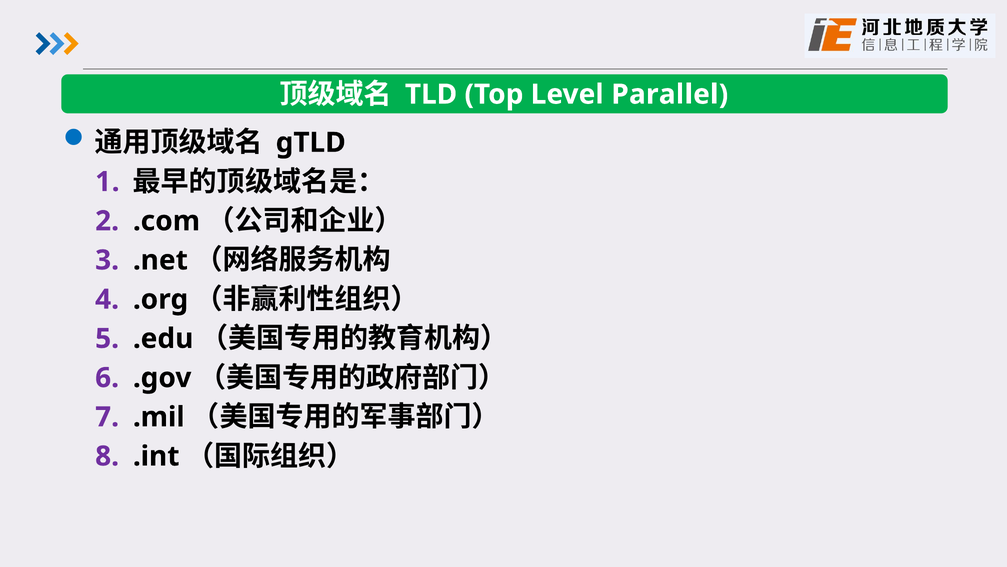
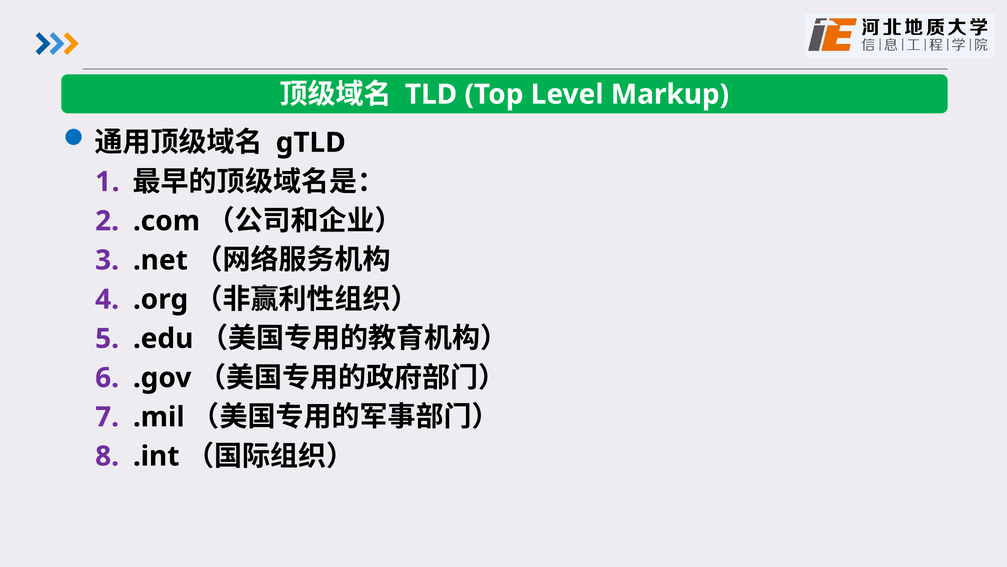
Parallel: Parallel -> Markup (670, 94)
